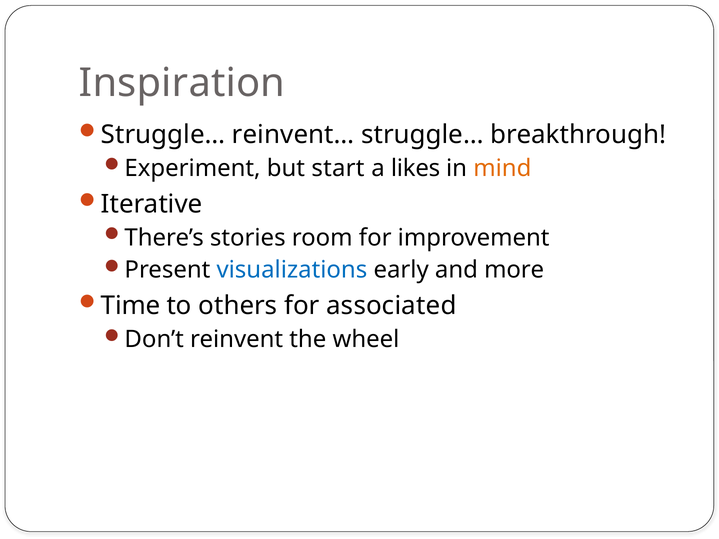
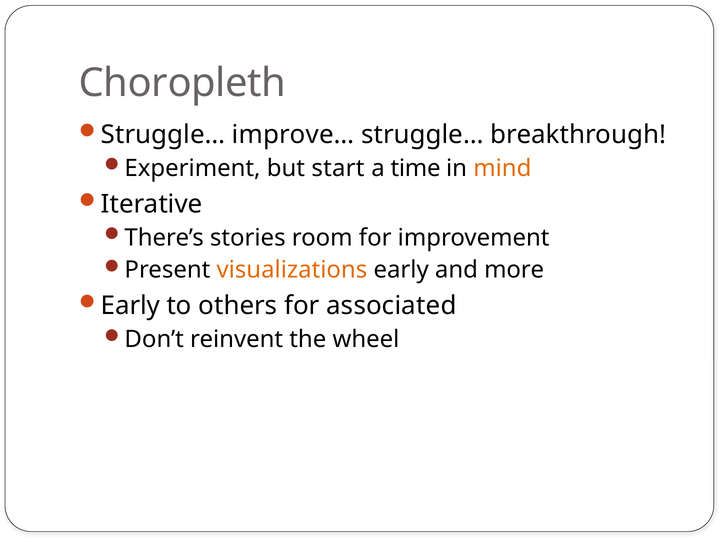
Inspiration: Inspiration -> Choropleth (182, 83)
reinvent…: reinvent… -> improve… (293, 135)
likes: likes -> time (416, 168)
visualizations colour: blue -> orange (292, 270)
Time: Time -> Early (131, 306)
